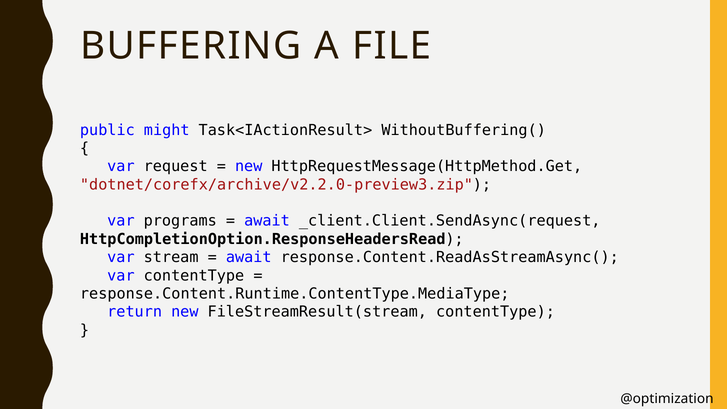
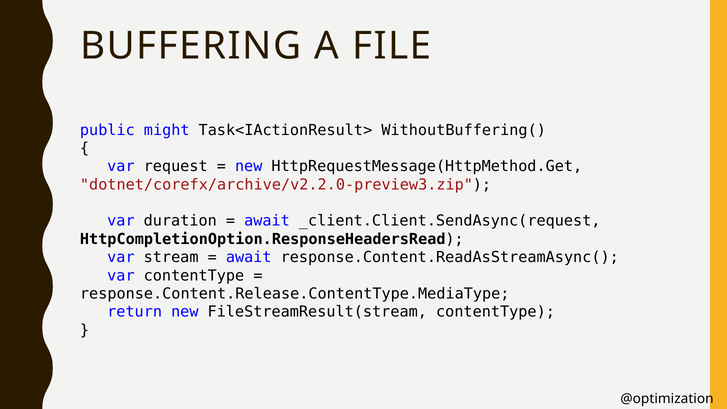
programs: programs -> duration (180, 221)
response.Content.Runtime.ContentType.MediaType: response.Content.Runtime.ContentType.MediaType -> response.Content.Release.ContentType.MediaType (295, 294)
